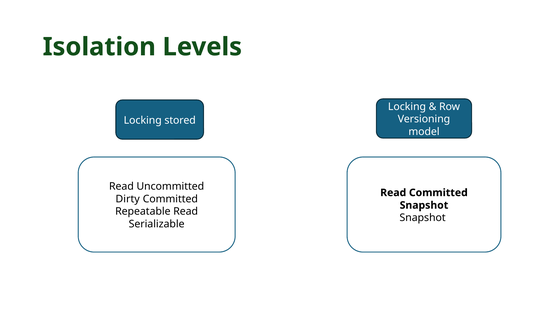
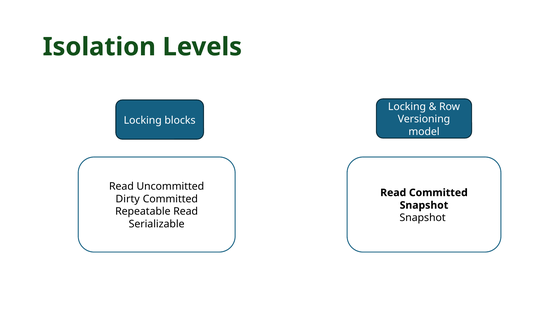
stored: stored -> blocks (180, 120)
